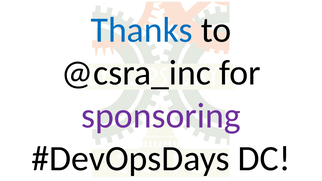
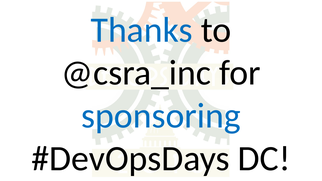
sponsoring colour: purple -> blue (161, 116)
